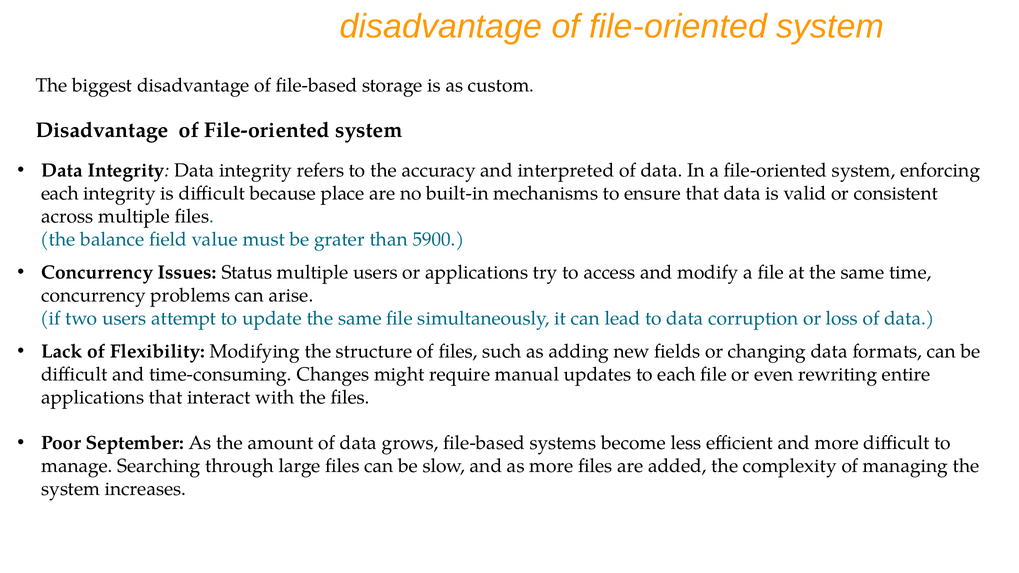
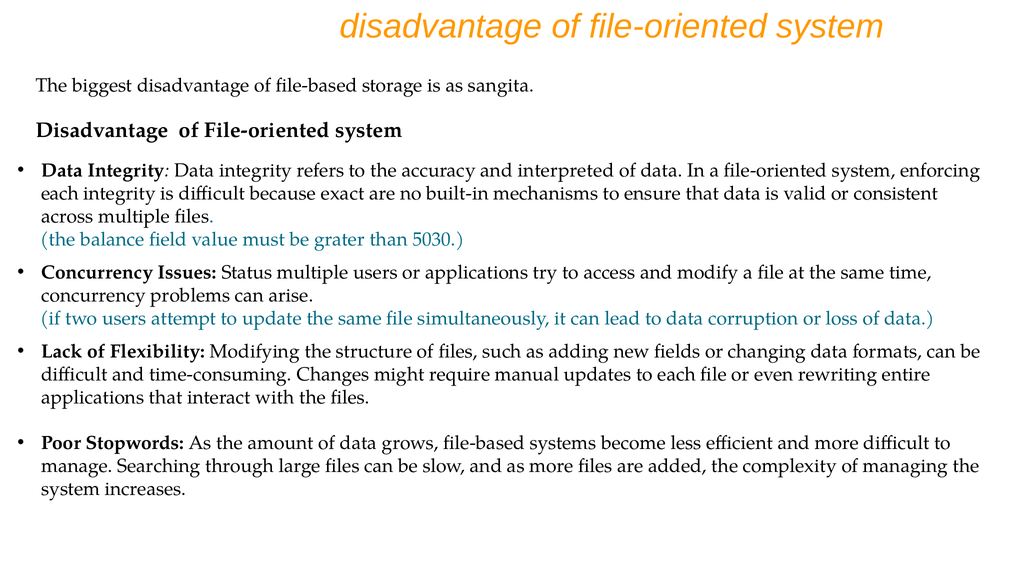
custom: custom -> sangita (501, 86)
place: place -> exact (343, 194)
5900: 5900 -> 5030 (438, 240)
September: September -> Stopwords (135, 443)
